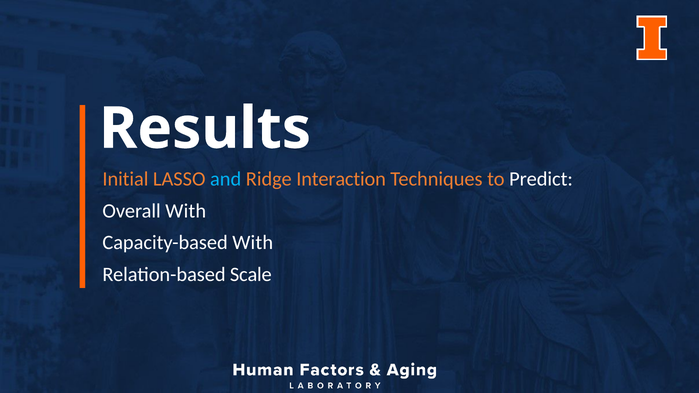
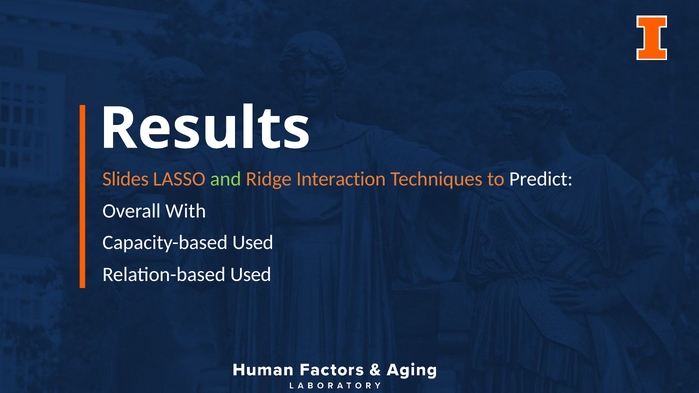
Initial: Initial -> Slides (126, 179)
and colour: light blue -> light green (226, 179)
Capacity-based With: With -> Used (253, 243)
Relation-based Scale: Scale -> Used (251, 274)
